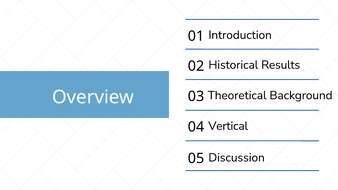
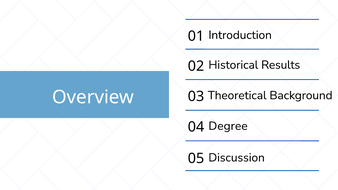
Vertical: Vertical -> Degree (228, 126)
